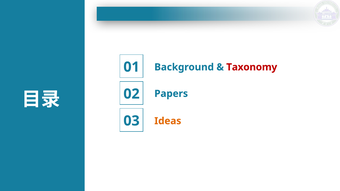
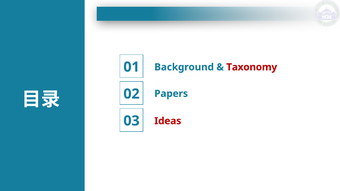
Ideas colour: orange -> red (168, 121)
